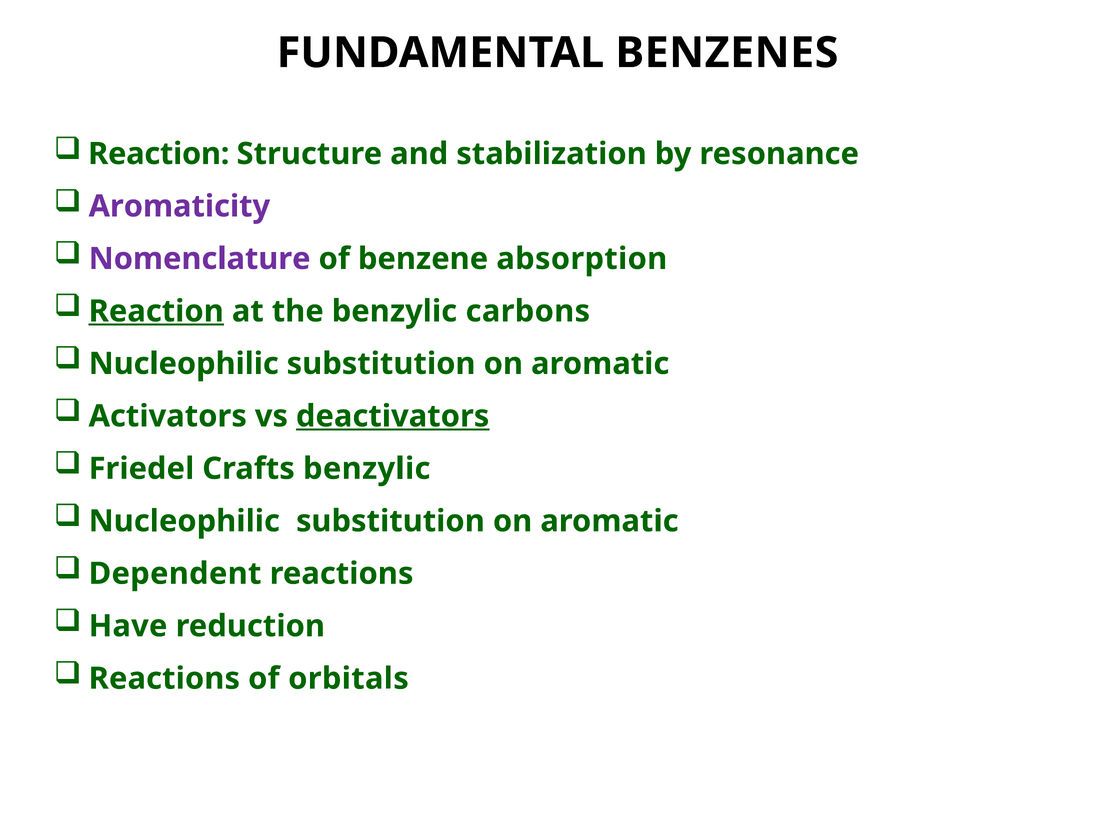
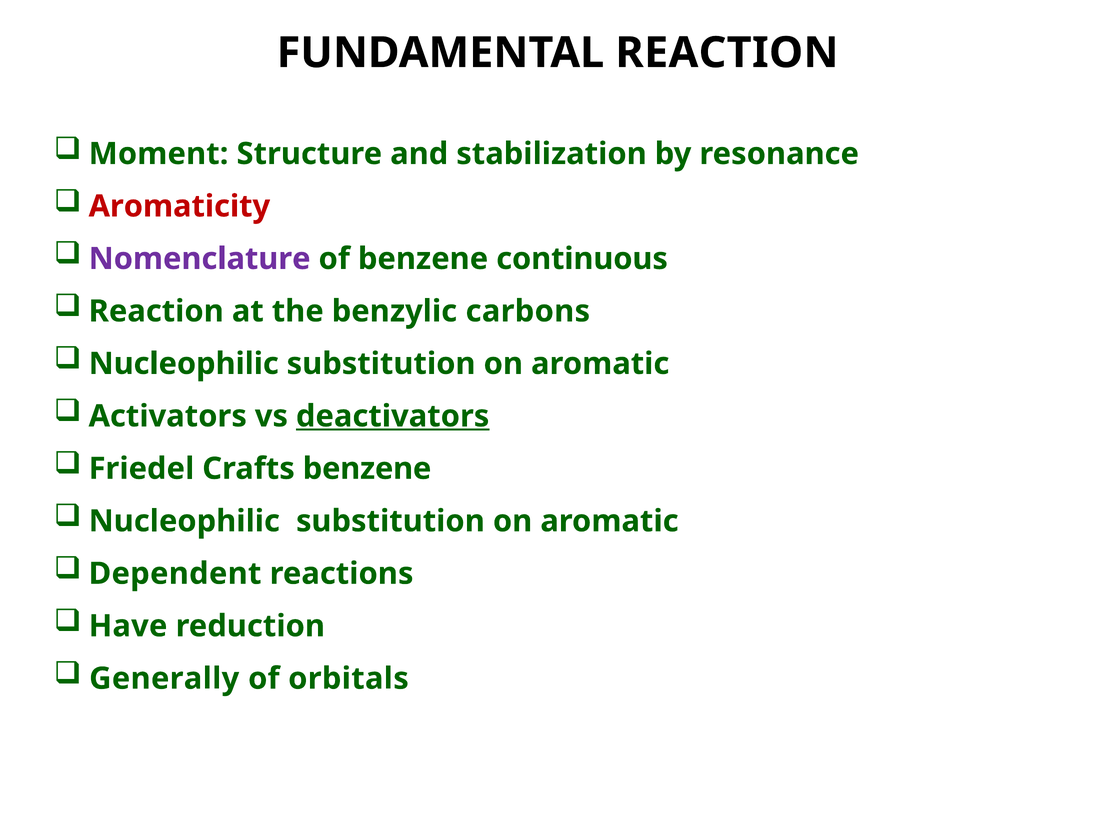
FUNDAMENTAL BENZENES: BENZENES -> REACTION (727, 53)
Reaction: Reaction -> Moment (159, 154)
Aromaticity colour: purple -> red (179, 206)
absorption: absorption -> continuous (582, 259)
Reaction underline: present -> none (156, 311)
Crafts benzylic: benzylic -> benzene (367, 469)
Reactions: Reactions -> Generally (164, 679)
